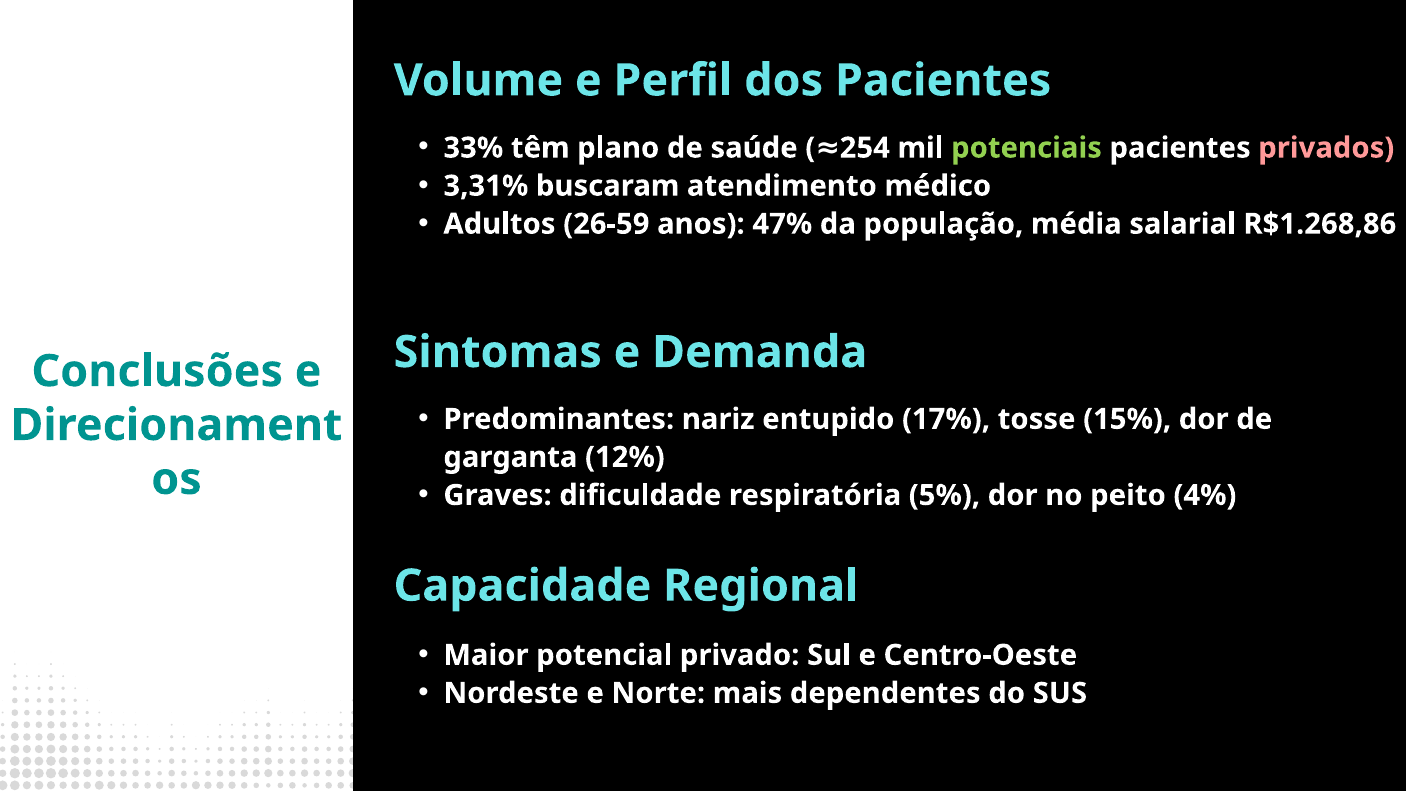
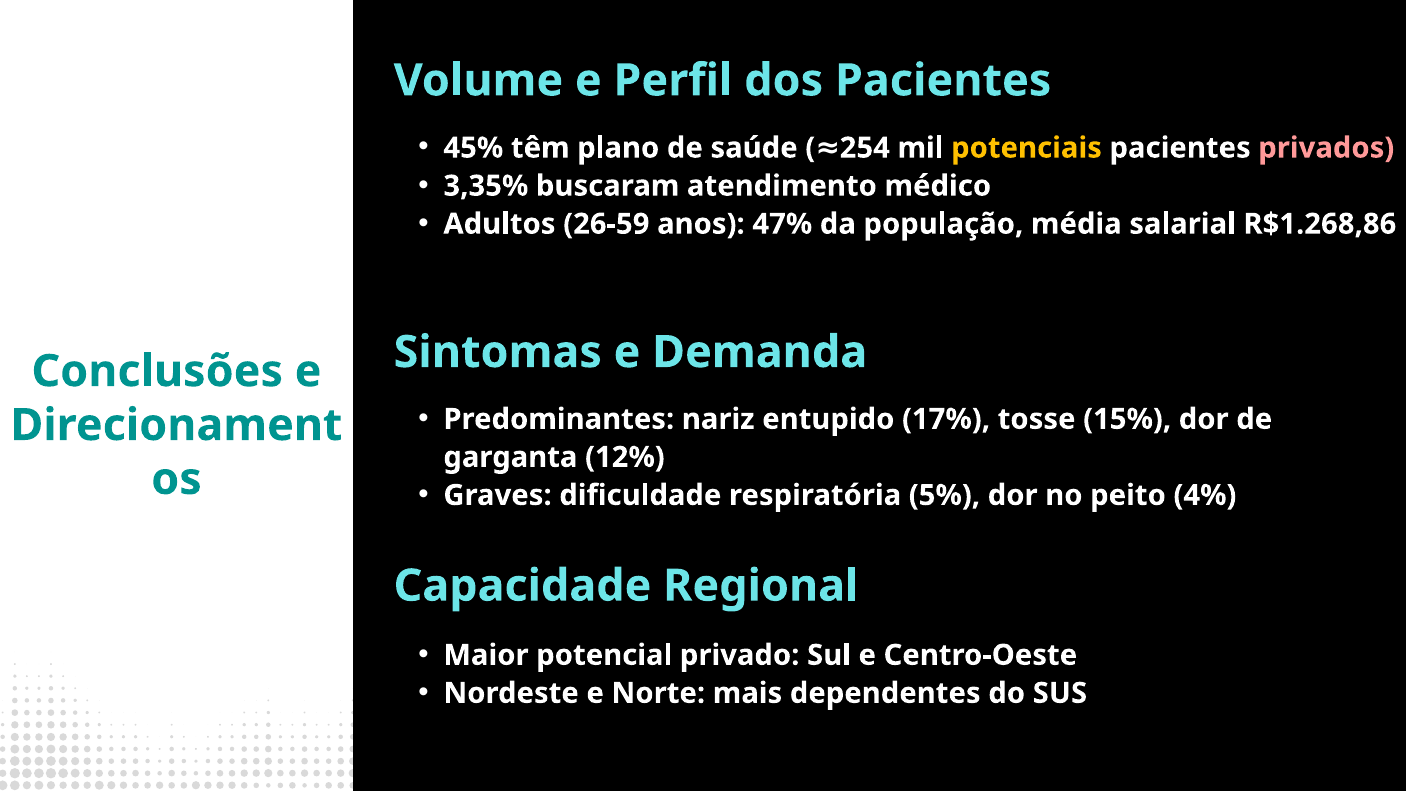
33%: 33% -> 45% (473, 148)
potenciais colour: light green -> yellow (1026, 148)
3,31%: 3,31% -> 3,35% (486, 186)
